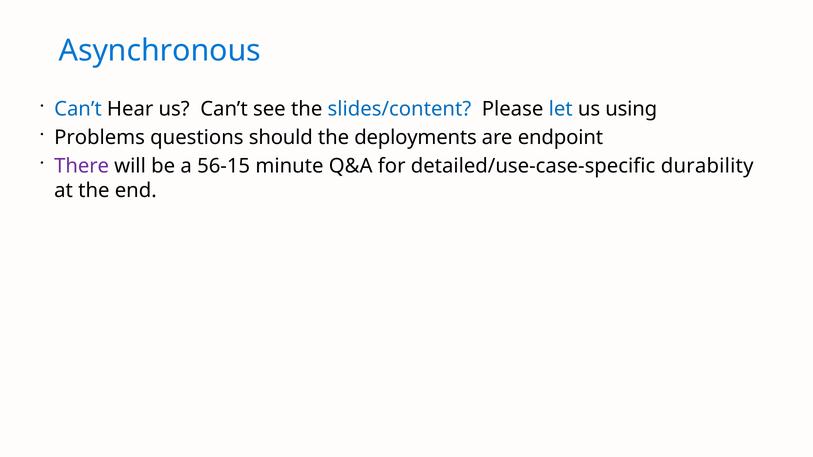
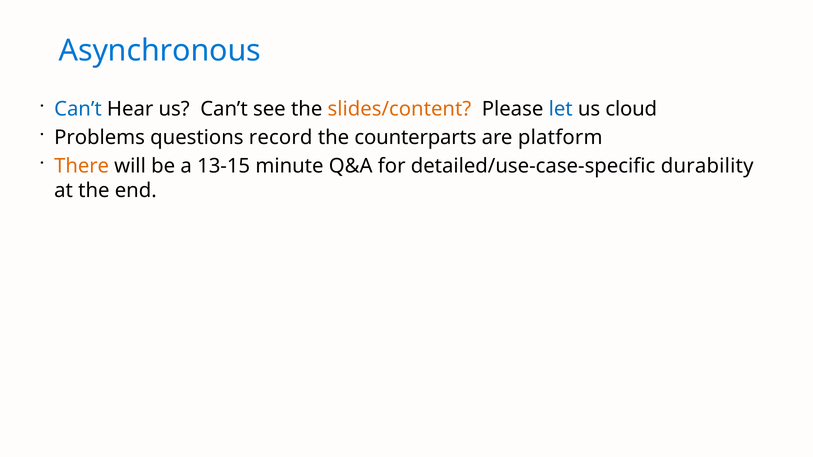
slides/content colour: blue -> orange (399, 109)
using: using -> cloud (631, 109)
should: should -> record (281, 138)
deployments: deployments -> counterparts (415, 138)
endpoint: endpoint -> platform (560, 138)
There colour: purple -> orange (82, 166)
56-15: 56-15 -> 13-15 (224, 166)
